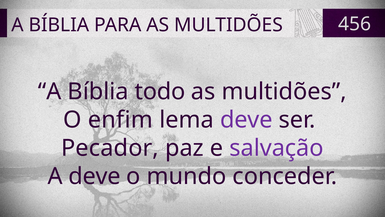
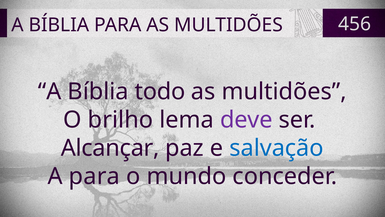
enfim: enfim -> brilho (120, 120)
Pecador: Pecador -> Alcançar (110, 148)
salvação colour: purple -> blue (276, 148)
A deve: deve -> para (94, 176)
